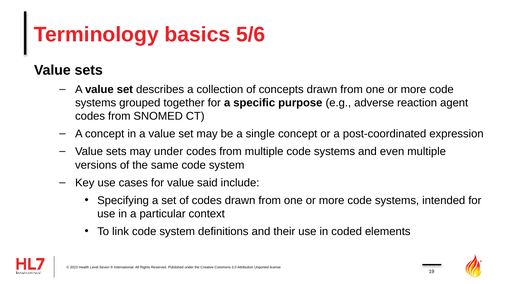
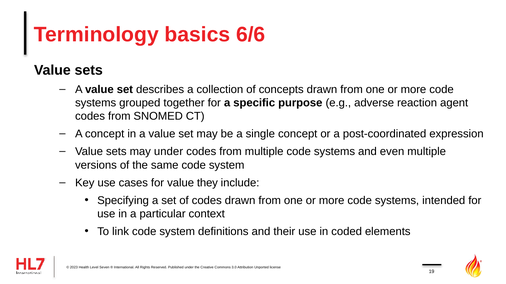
5/6: 5/6 -> 6/6 (251, 35)
said: said -> they (207, 183)
